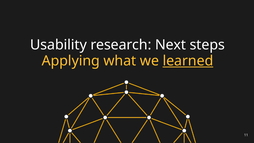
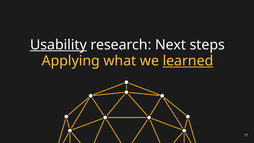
Usability underline: none -> present (58, 45)
